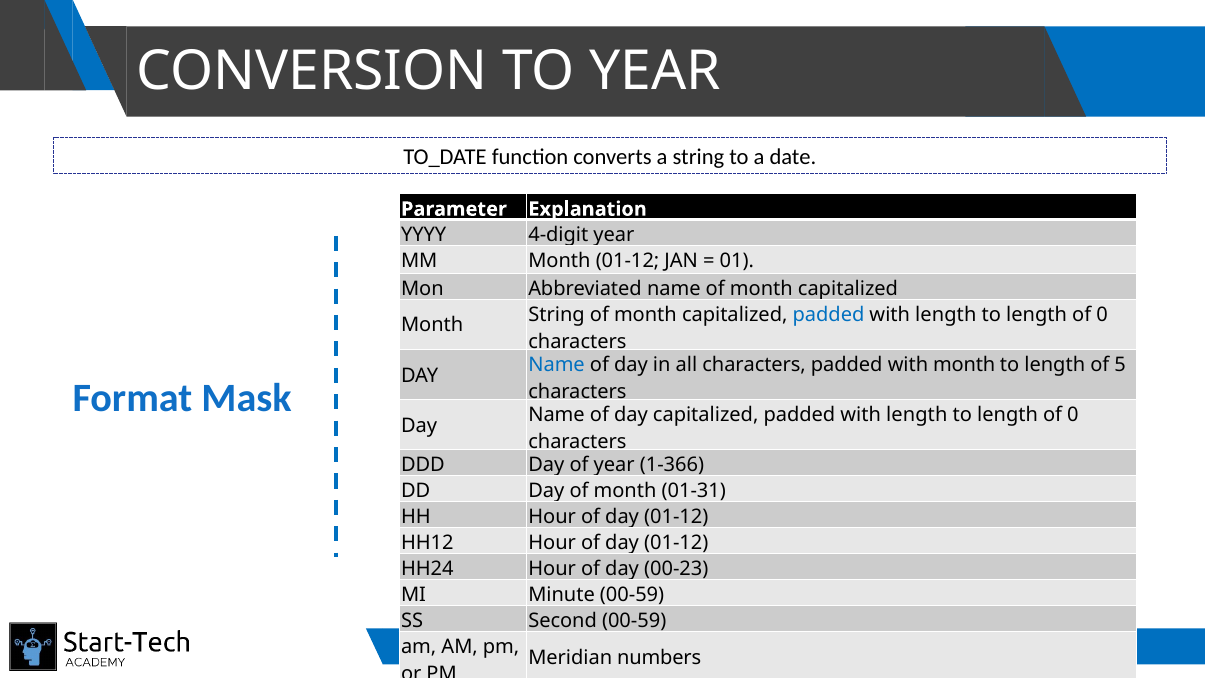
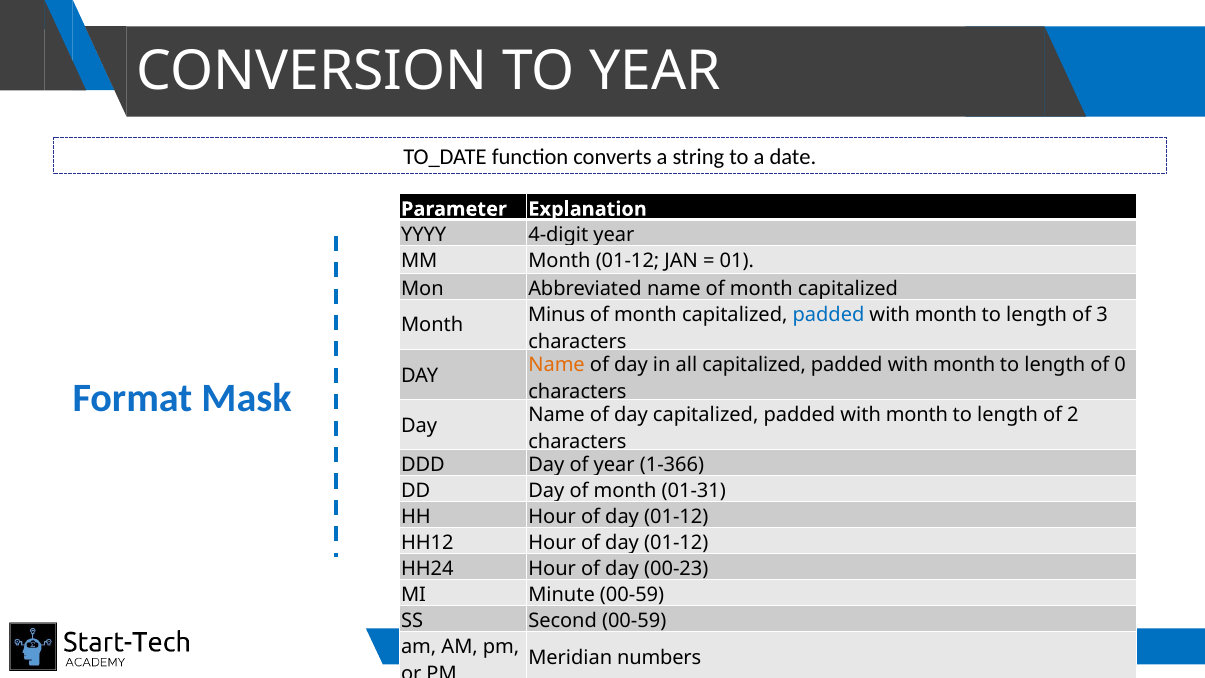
String: String -> Minus (557, 315)
length: length -> month (946, 315)
0: 0 -> 3 (1102, 315)
Name colour: blue -> orange (557, 365)
all characters: characters -> capitalized (754, 365)
5: 5 -> 0 (1120, 365)
length: length -> month (917, 415)
0: 0 -> 2 (1073, 415)
